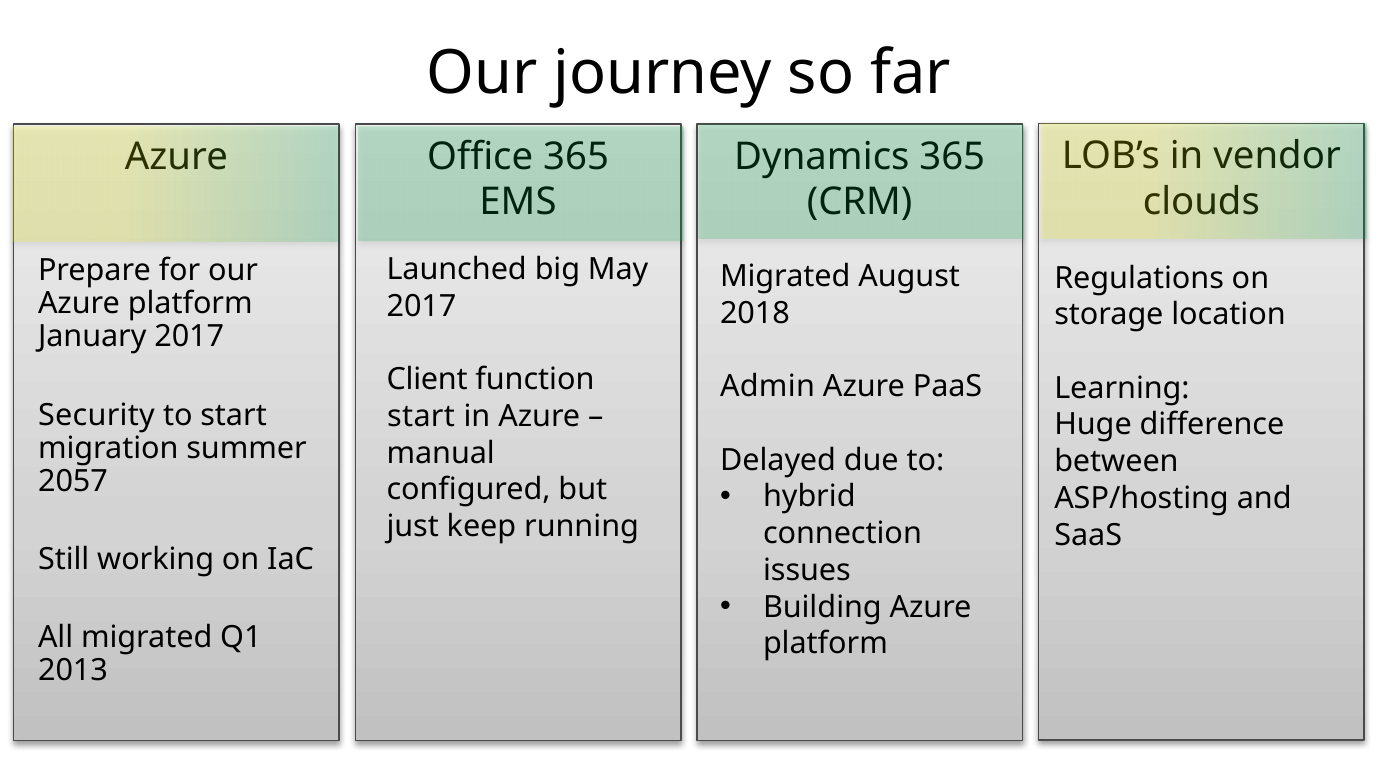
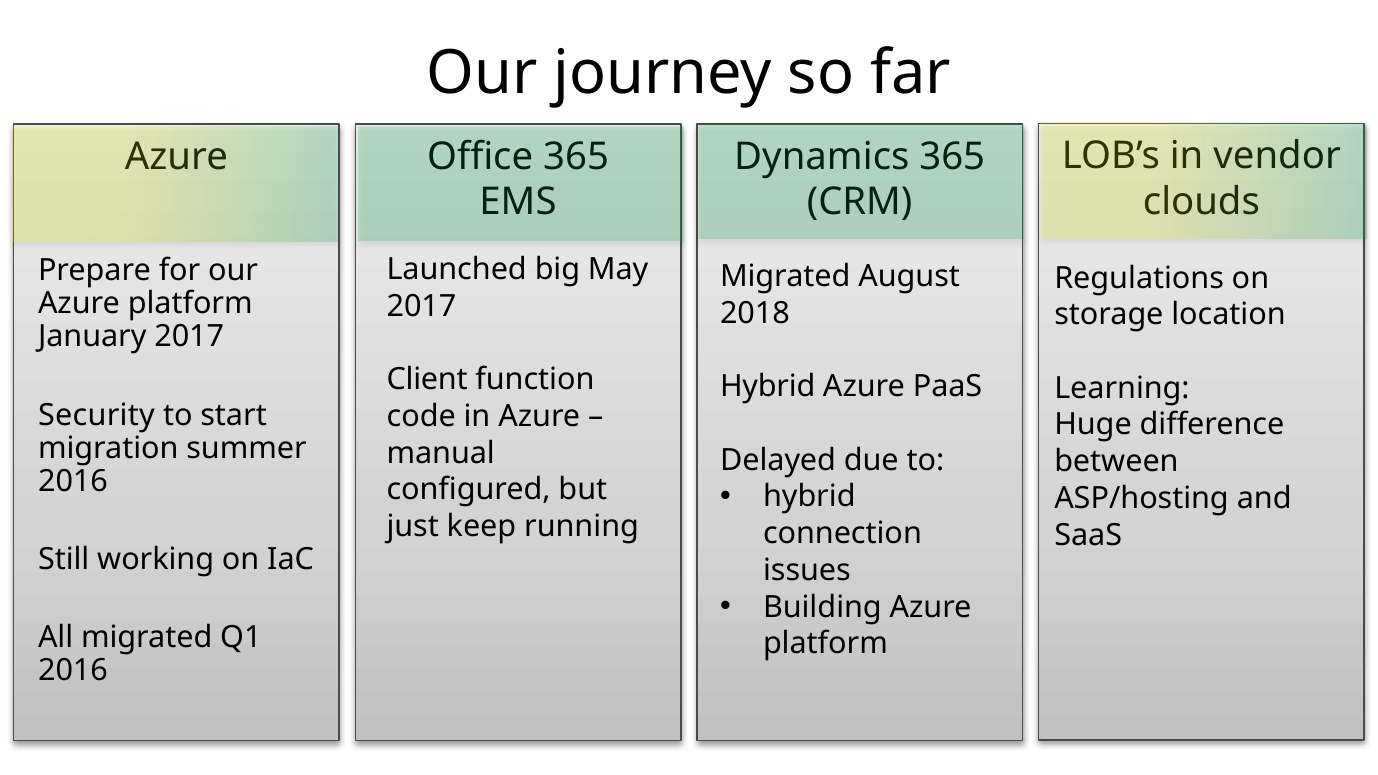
Admin: Admin -> Hybrid (768, 387)
start: start -> code (421, 416)
2057: 2057 -> 2016 (73, 481)
2013: 2013 -> 2016 (73, 671)
